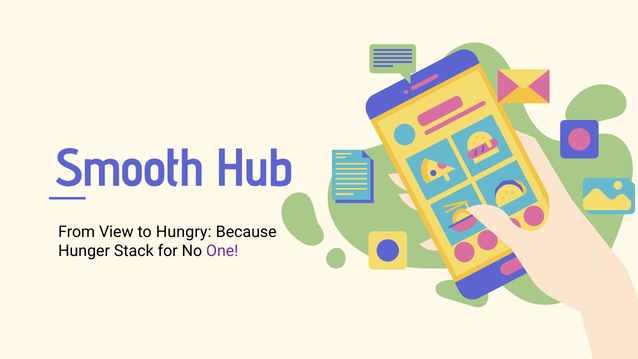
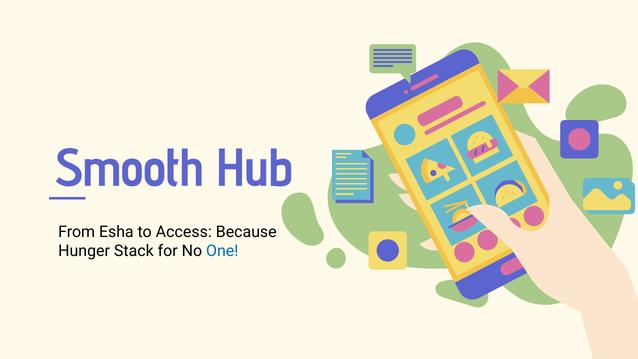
View: View -> Esha (116, 232)
Hungry: Hungry -> Access (184, 232)
One colour: purple -> blue (222, 251)
